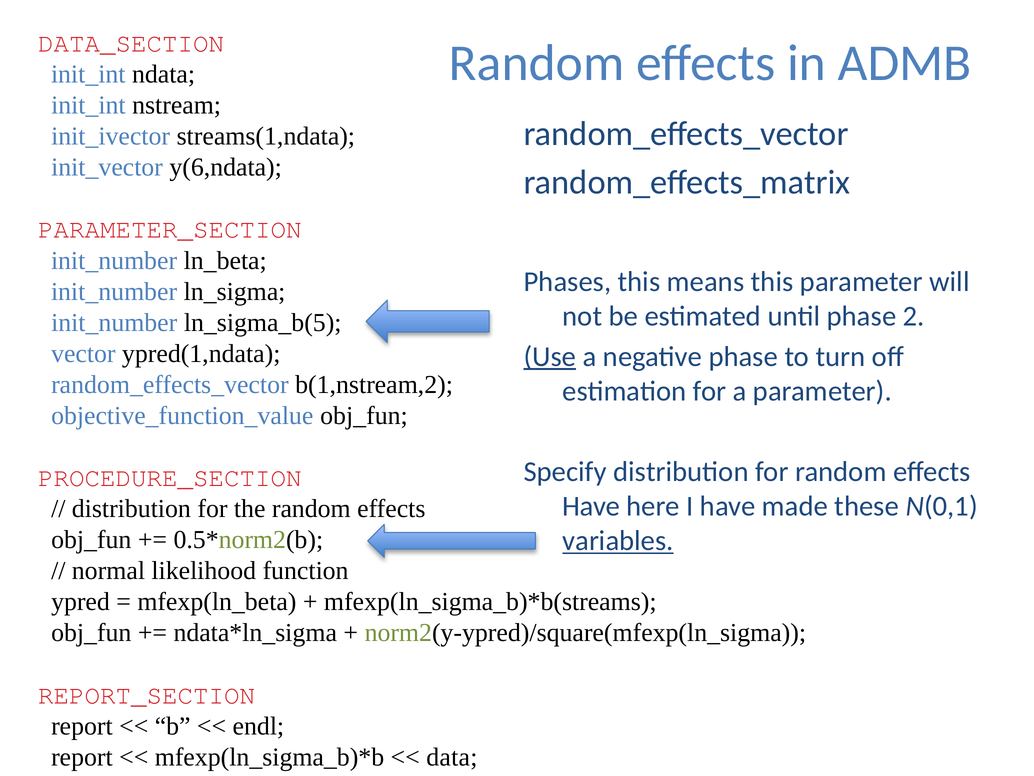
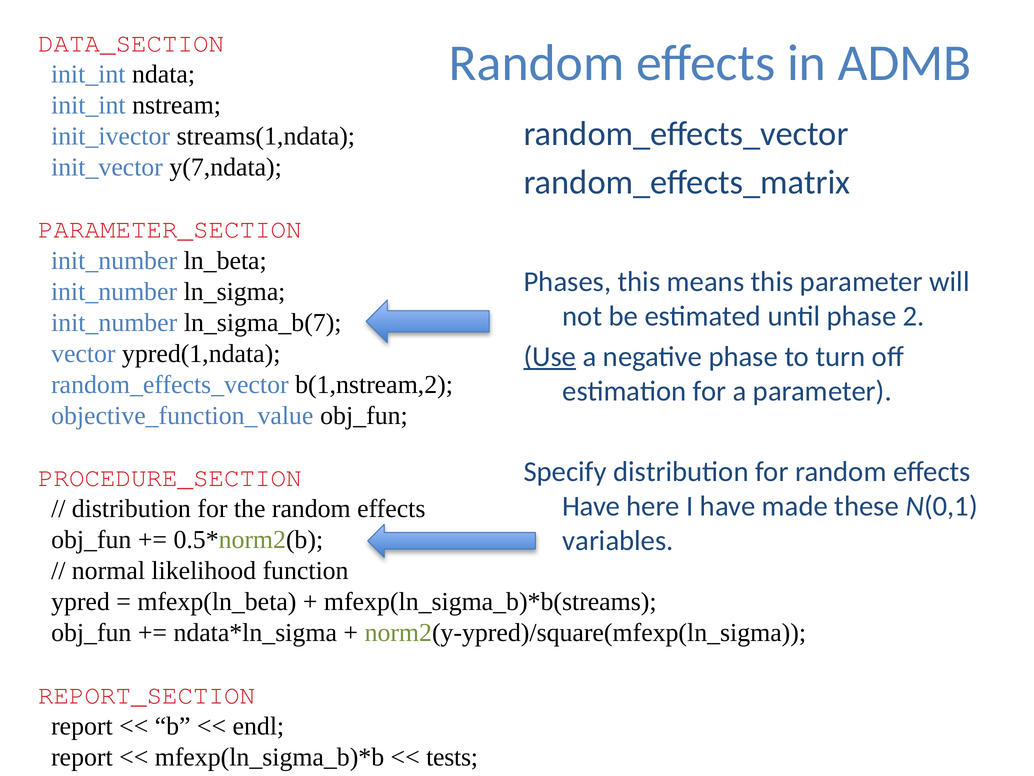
y(6,ndata: y(6,ndata -> y(7,ndata (226, 167)
ln_sigma_b(5: ln_sigma_b(5 -> ln_sigma_b(7 (263, 322)
variables underline: present -> none (618, 540)
data: data -> tests (452, 757)
